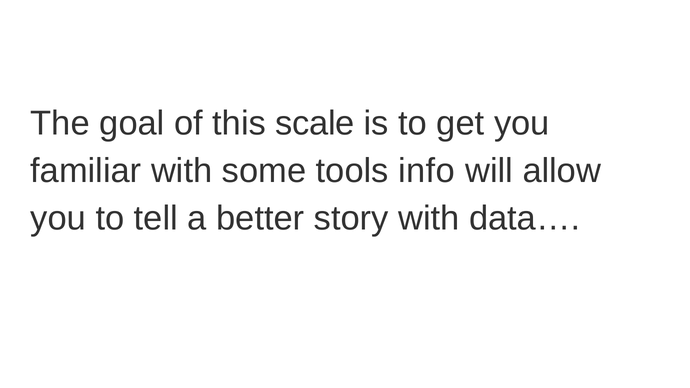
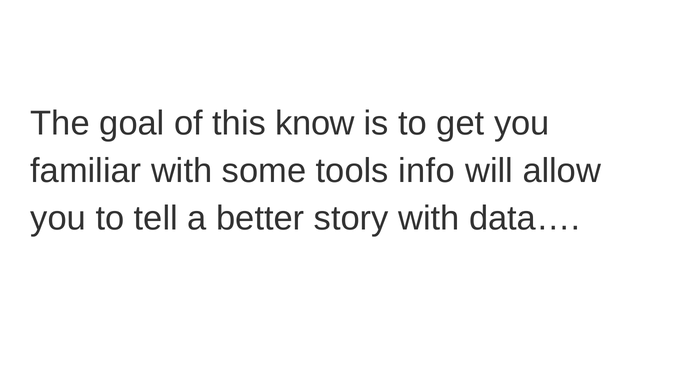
scale: scale -> know (315, 123)
